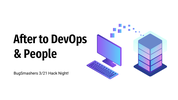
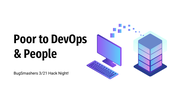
After: After -> Poor (25, 39)
